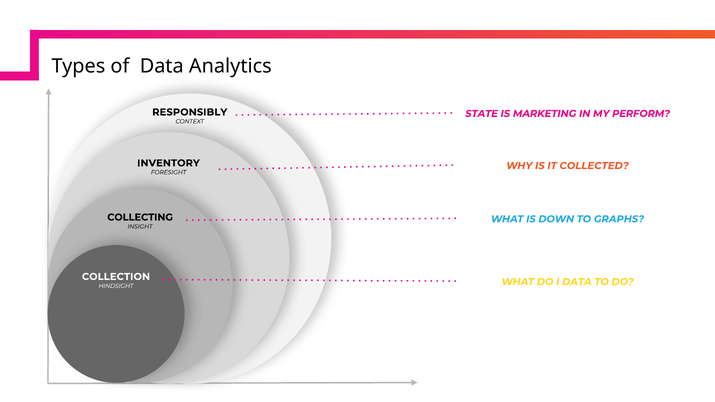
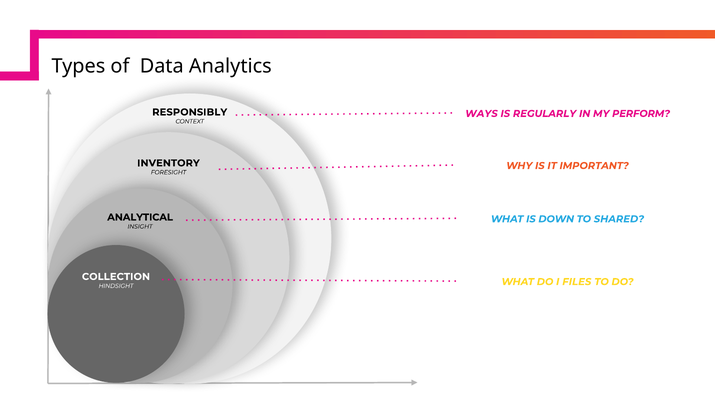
STATE: STATE -> WAYS (481, 114)
MARKETING: MARKETING -> REGULARLY (545, 114)
COLLECTED: COLLECTED -> IMPORTANT (594, 166)
COLLECTING: COLLECTING -> ANALYTICAL (140, 217)
GRAPHS: GRAPHS -> SHARED (619, 219)
I DATA: DATA -> FILES (577, 282)
